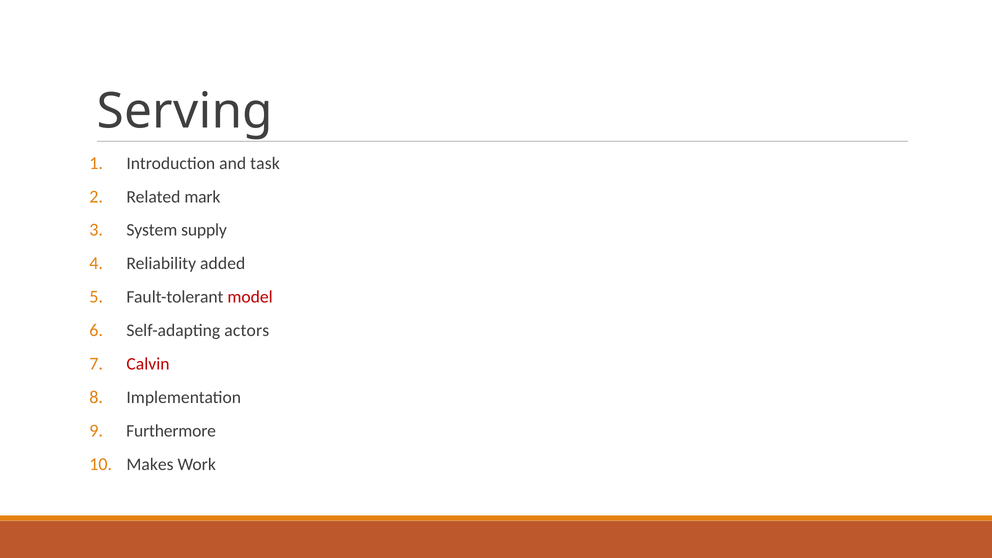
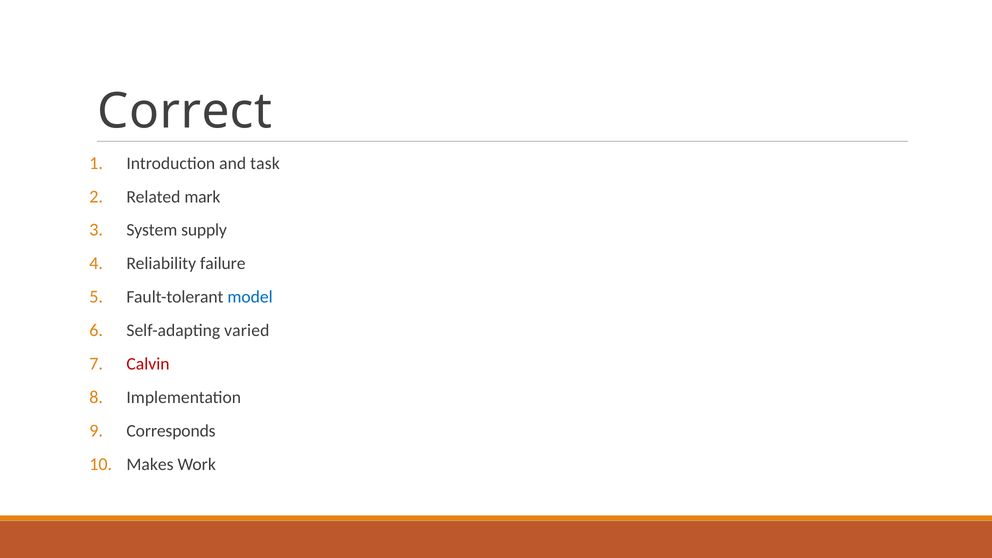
Serving: Serving -> Correct (185, 111)
added: added -> failure (223, 264)
model colour: red -> blue (250, 297)
actors: actors -> varied (247, 331)
Furthermore: Furthermore -> Corresponds (171, 431)
